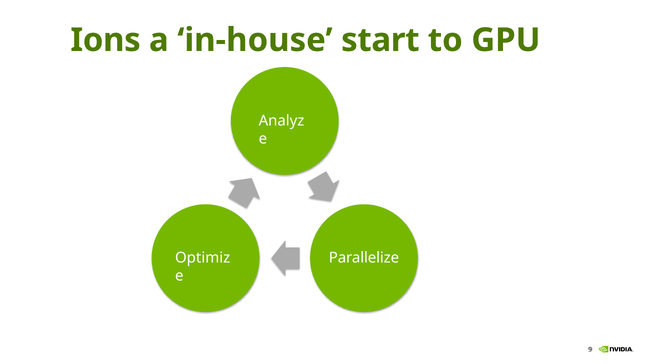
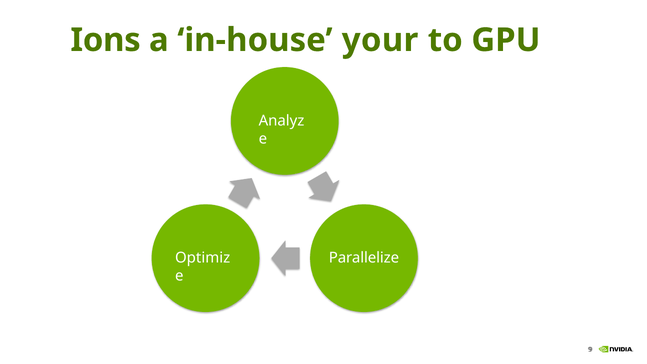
start: start -> your (380, 40)
